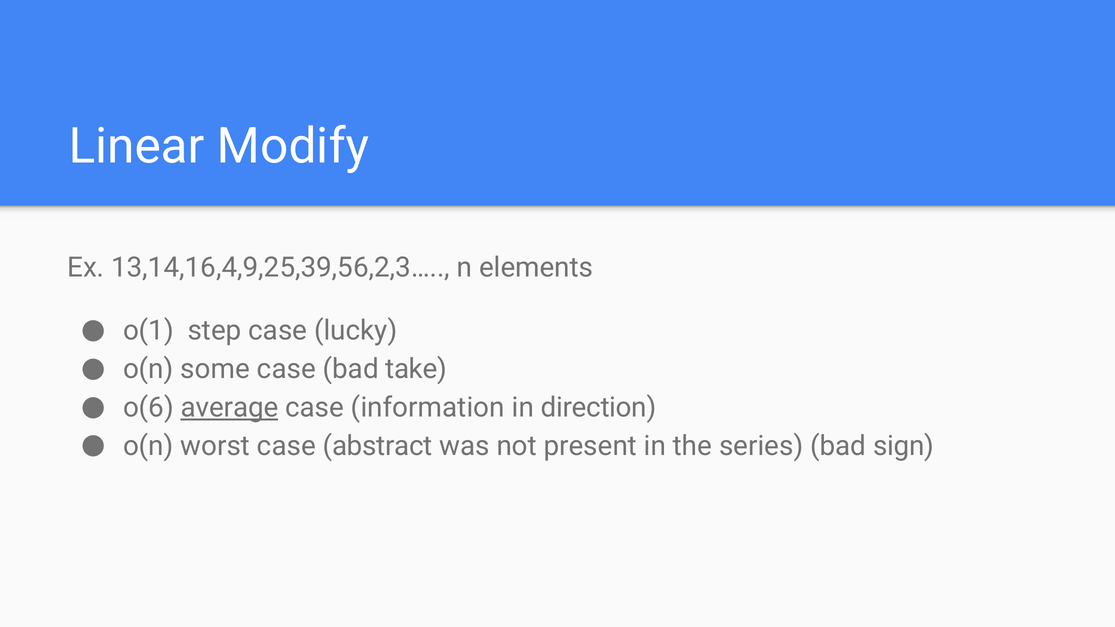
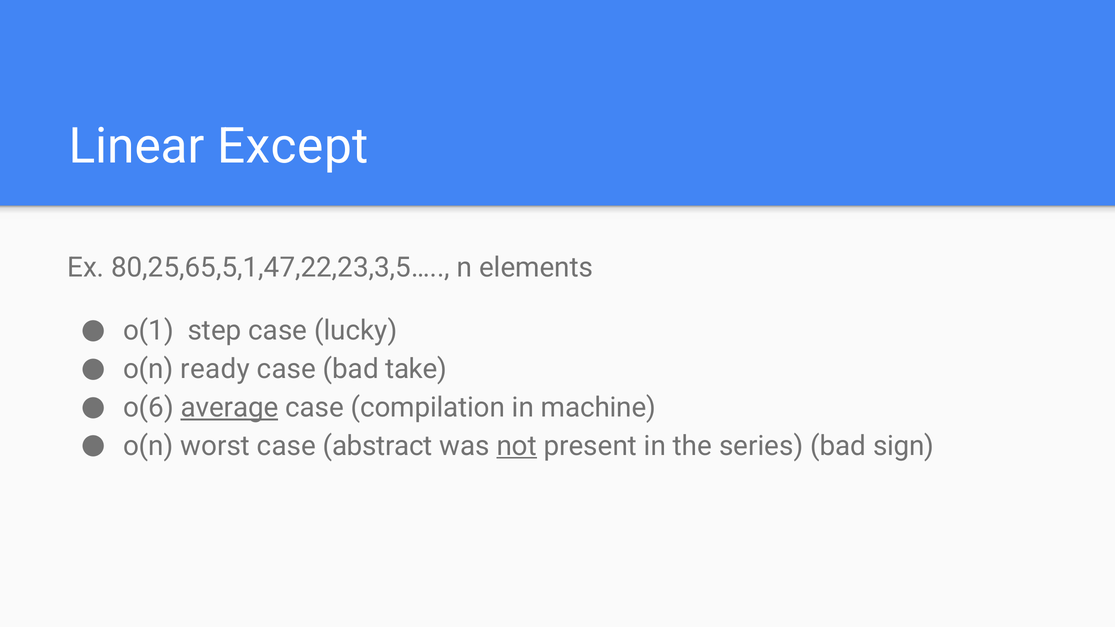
Modify: Modify -> Except (293, 146)
13,14,16,4,9,25,39,56,2,3…: 13,14,16,4,9,25,39,56,2,3… -> 80,25,65,5,1,47,22,23,3,5… (280, 267)
some: some -> ready (215, 369)
information: information -> compilation (428, 408)
direction: direction -> machine (598, 408)
not underline: none -> present (517, 446)
